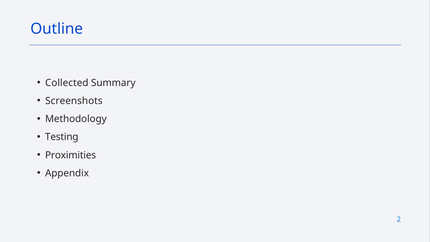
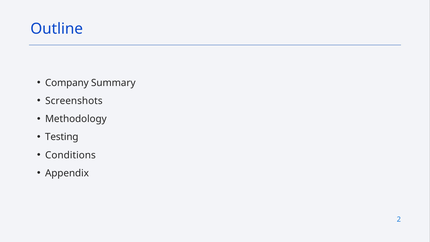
Collected: Collected -> Company (67, 83)
Proximities: Proximities -> Conditions (70, 155)
